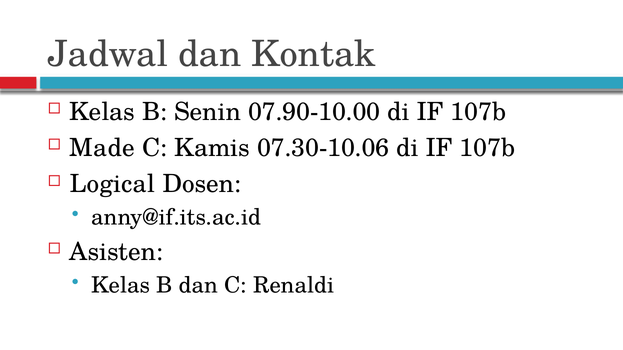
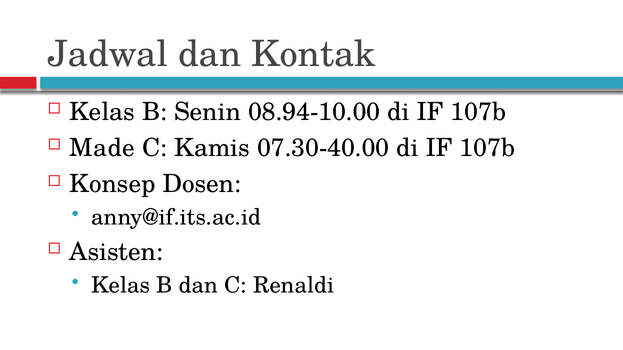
07.90-10.00: 07.90-10.00 -> 08.94-10.00 (314, 112)
07.30-10.06: 07.30-10.06 -> 07.30-40.00 (323, 148)
Logical: Logical -> Konsep (113, 184)
